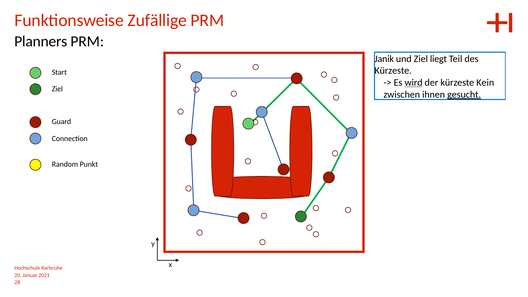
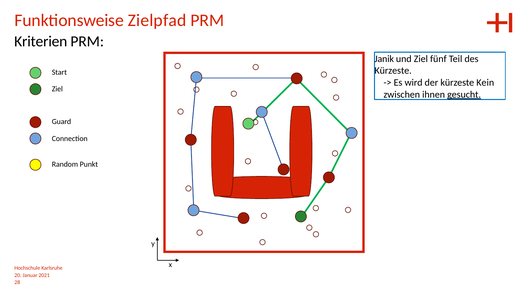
Zufällige: Zufällige -> Zielpfad (157, 20)
Planners: Planners -> Kriterien (41, 42)
liegt: liegt -> fünf (438, 59)
wird underline: present -> none (414, 83)
